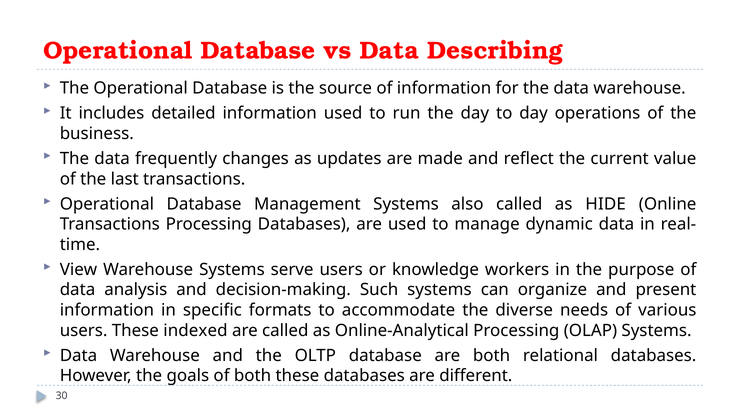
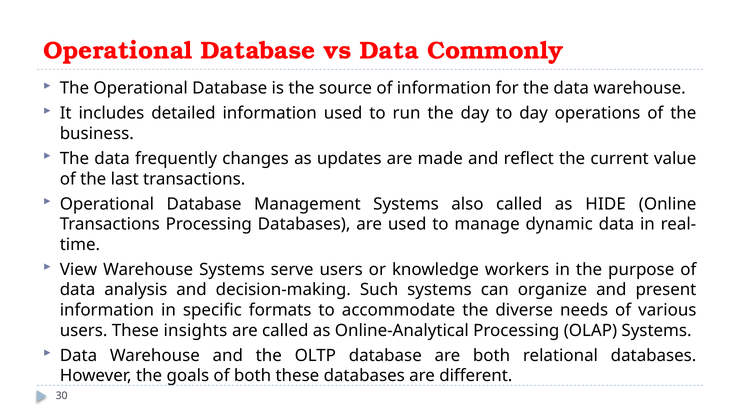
Describing: Describing -> Commonly (495, 51)
indexed: indexed -> insights (195, 331)
